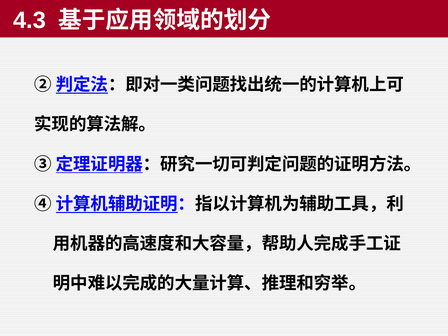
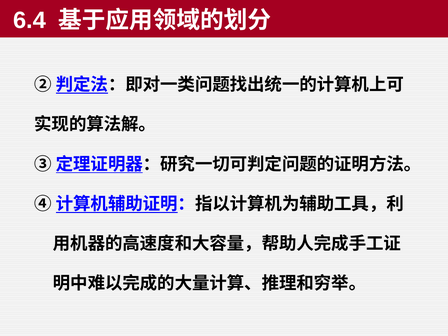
4.3: 4.3 -> 6.4 (29, 20)
